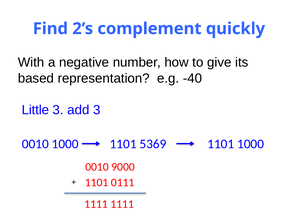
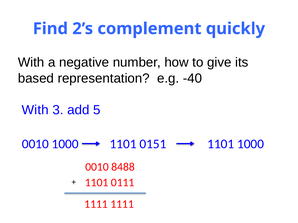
Little: Little -> With (35, 110)
add 3: 3 -> 5 (97, 110)
5369: 5369 -> 0151 (153, 144)
9000: 9000 -> 8488 (123, 167)
